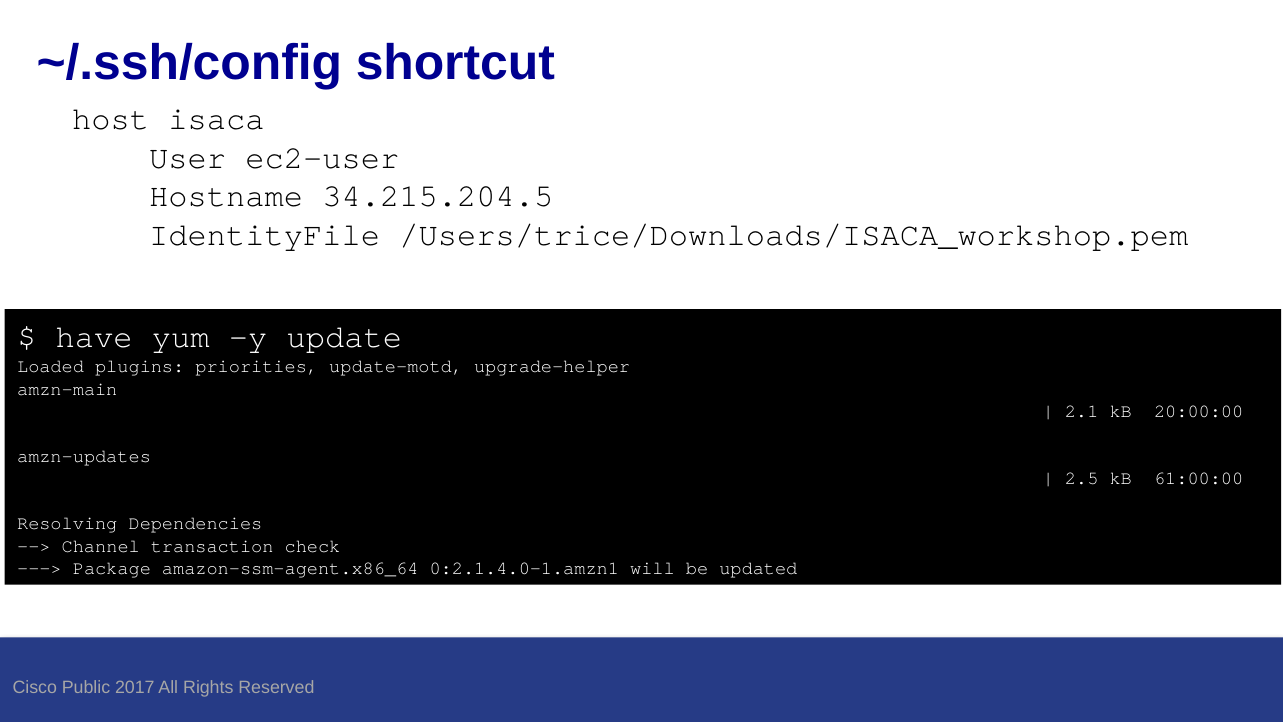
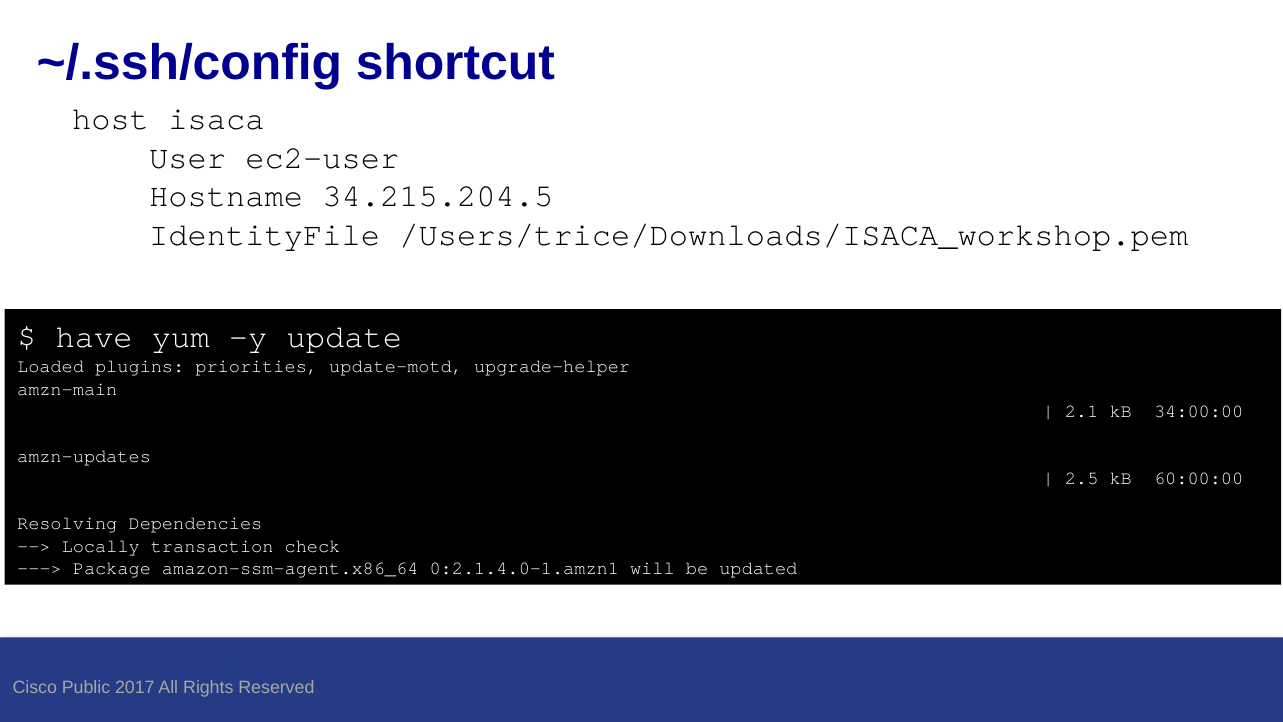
20:00:00: 20:00:00 -> 34:00:00 (1199, 411)
61:00:00: 61:00:00 -> 60:00:00 (1199, 478)
Channel: Channel -> Locally (101, 546)
